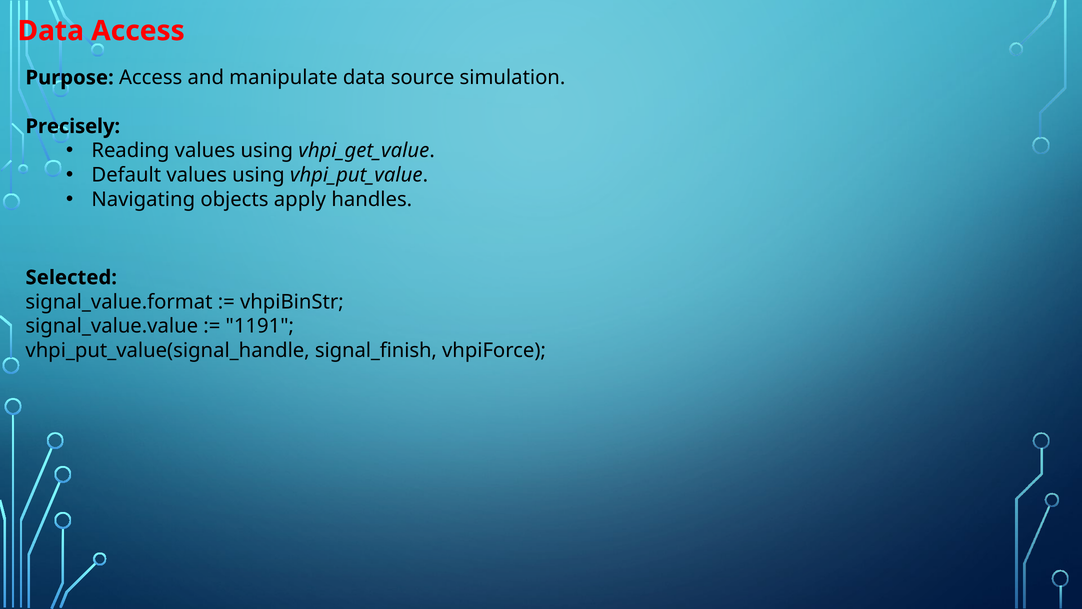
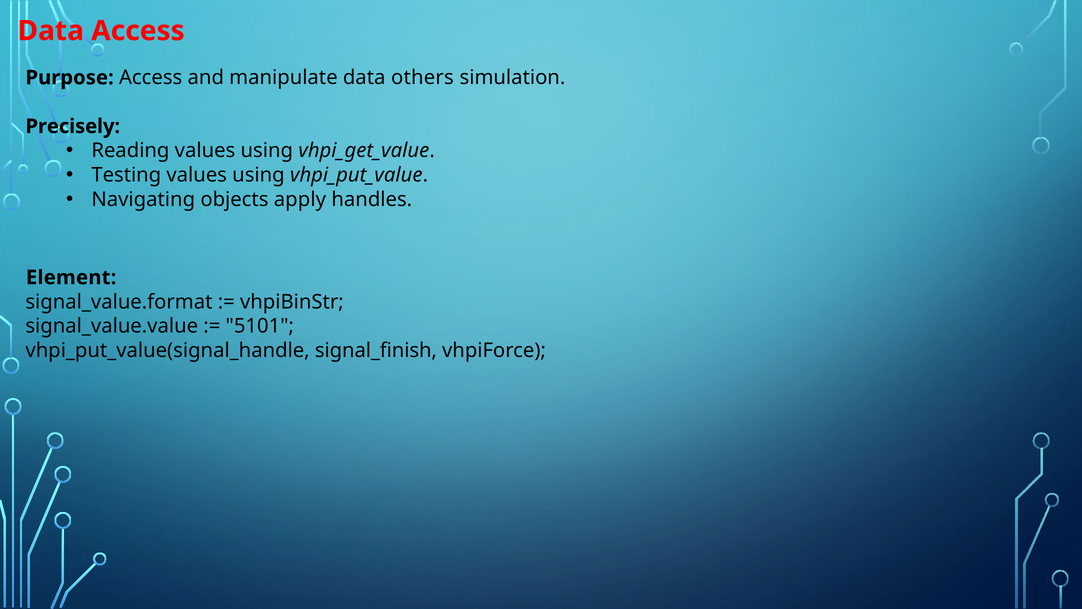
source: source -> others (422, 78)
Default: Default -> Testing (126, 175)
Selected: Selected -> Element (71, 277)
1191: 1191 -> 5101 (260, 326)
